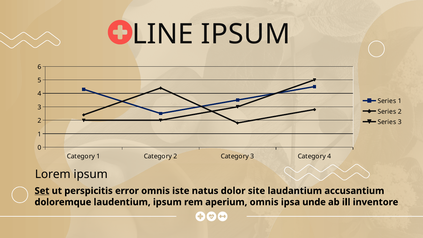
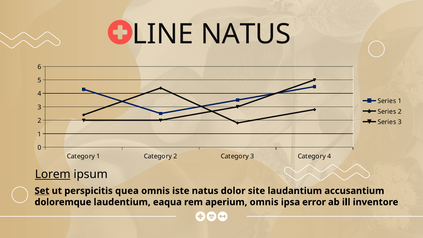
LINE IPSUM: IPSUM -> NATUS (246, 34)
Lorem underline: none -> present (53, 174)
error: error -> quea (127, 191)
laudentium ipsum: ipsum -> eaqua (167, 202)
unde: unde -> error (314, 202)
